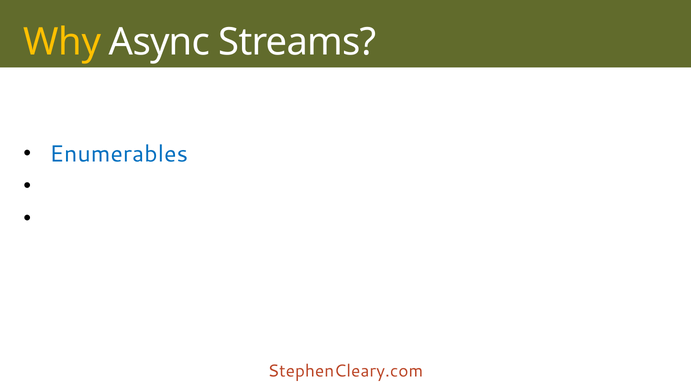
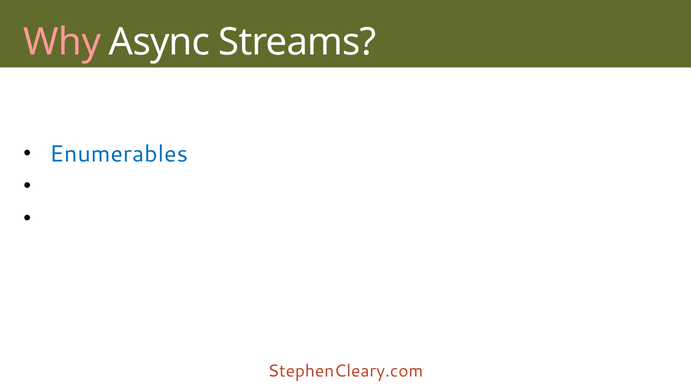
Why colour: yellow -> pink (62, 42)
